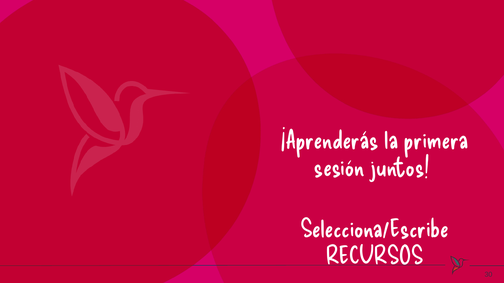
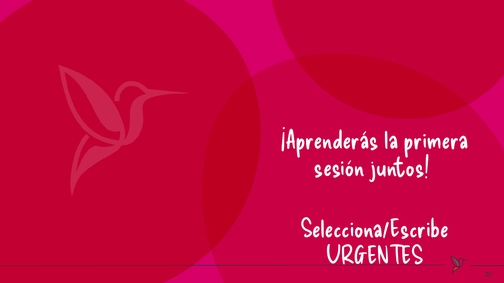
RECURSOS: RECURSOS -> URGENTES (375, 257)
